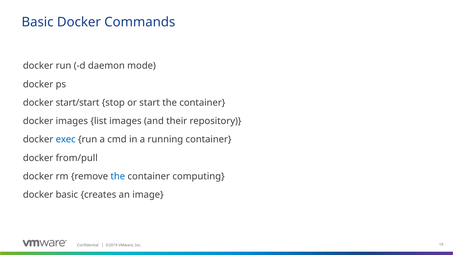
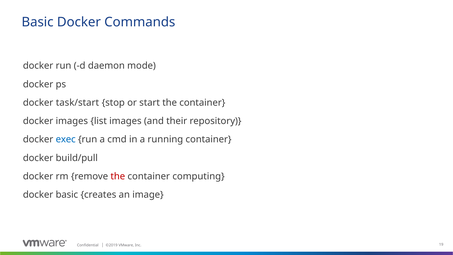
start/start: start/start -> task/start (77, 103)
from/pull: from/pull -> build/pull (77, 158)
the colour: blue -> red (118, 176)
